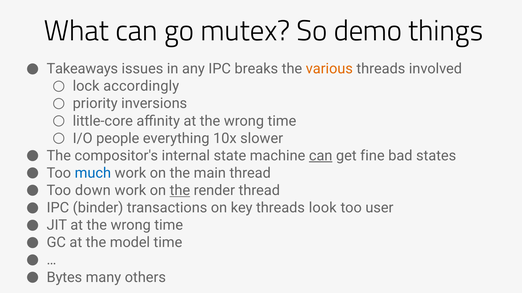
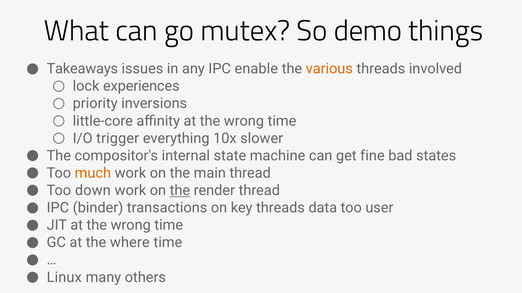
breaks: breaks -> enable (256, 69)
accordingly: accordingly -> experiences (141, 86)
people: people -> trigger (118, 139)
can underline: present -> none (321, 156)
much colour: blue -> orange (93, 173)
look: look -> data (323, 208)
model: model -> where (130, 243)
Bytes: Bytes -> Linux (64, 278)
